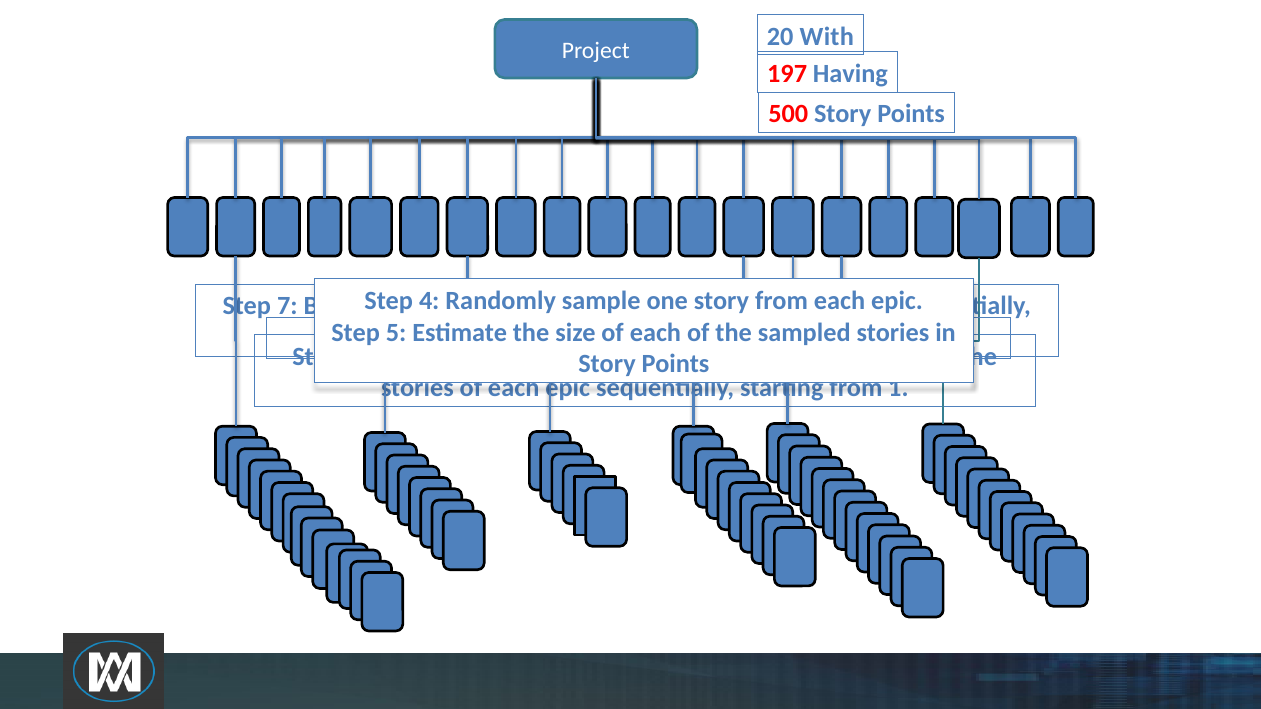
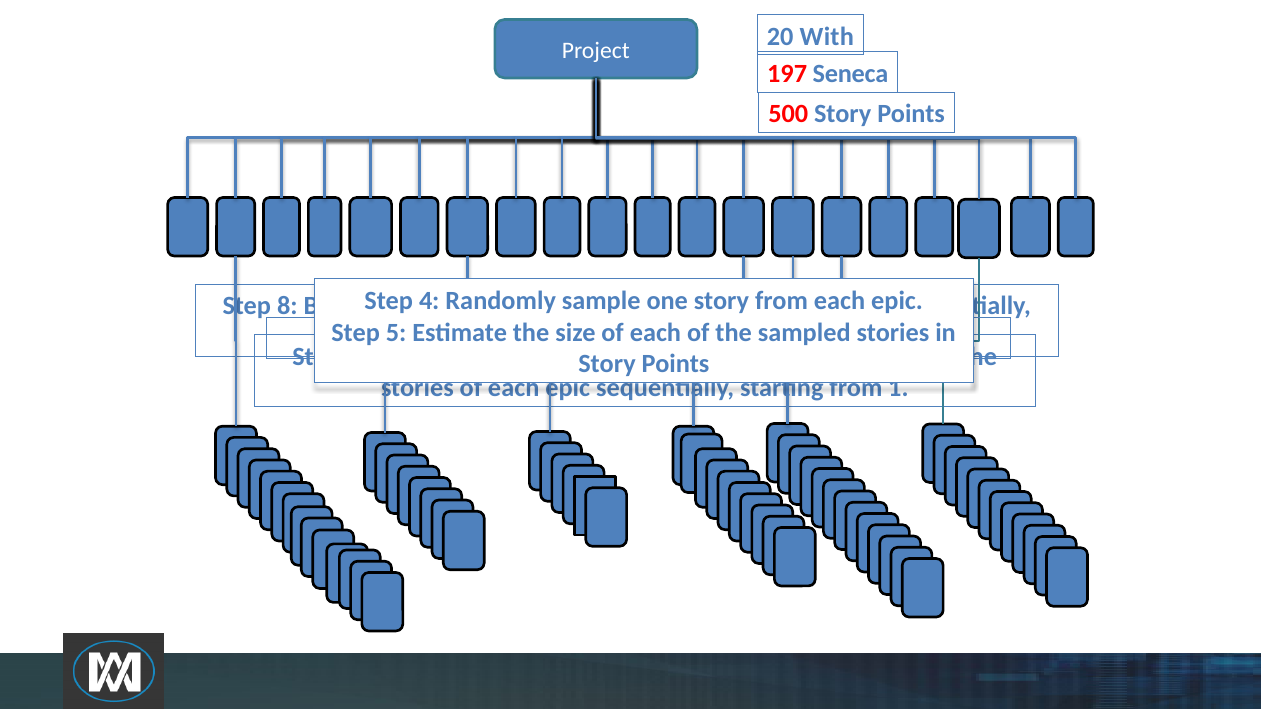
Having: Having -> Seneca (851, 74)
7: 7 -> 8 (287, 306)
